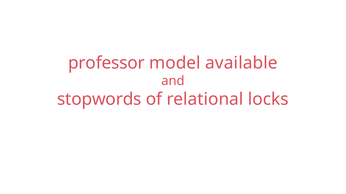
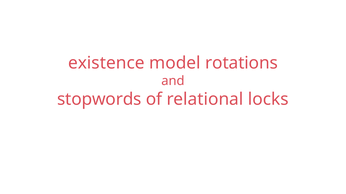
professor: professor -> existence (106, 63)
available: available -> rotations (242, 63)
